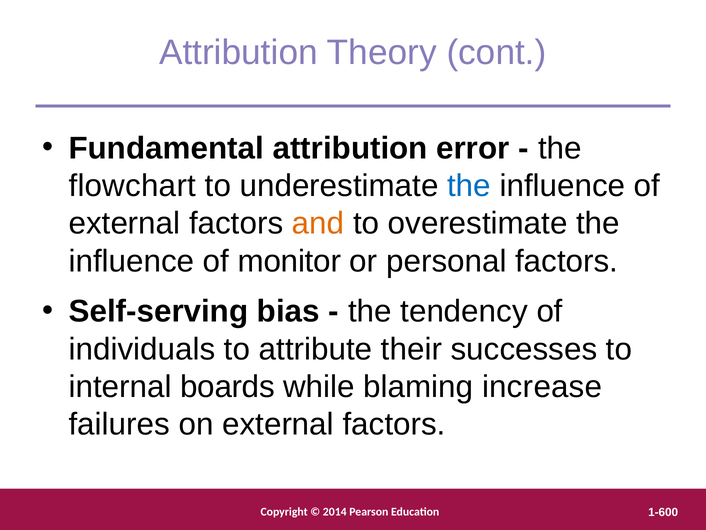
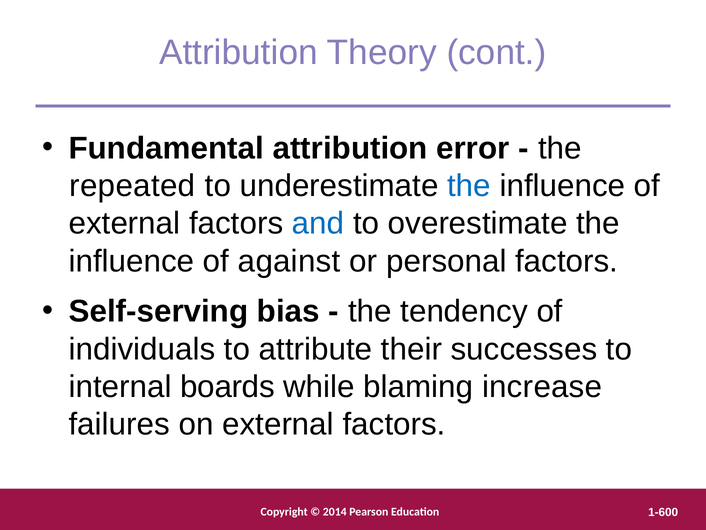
flowchart: flowchart -> repeated (132, 186)
and colour: orange -> blue (318, 223)
monitor: monitor -> against (289, 261)
